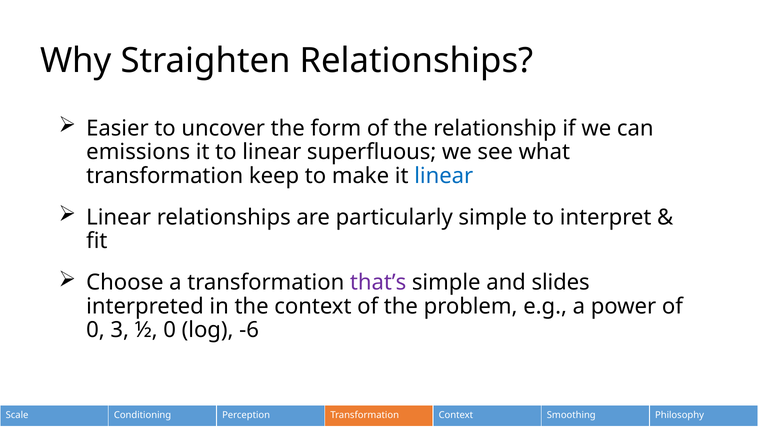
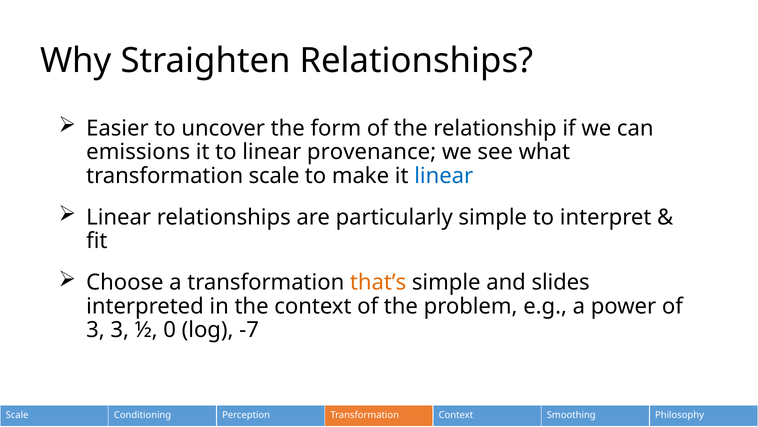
superfluous: superfluous -> provenance (372, 152)
transformation keep: keep -> scale (274, 176)
that’s colour: purple -> orange (378, 282)
0: 0 -> 3 (95, 330)
-6: -6 -> -7 (249, 330)
